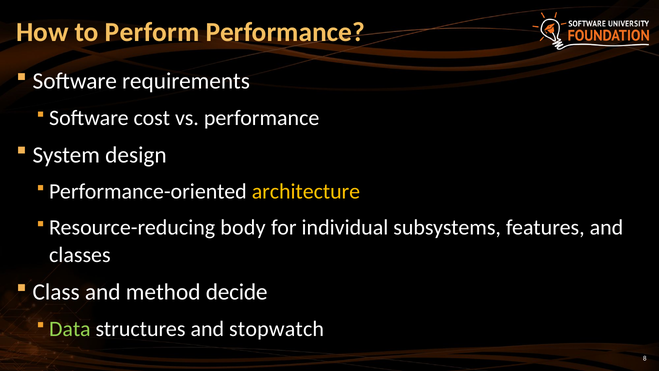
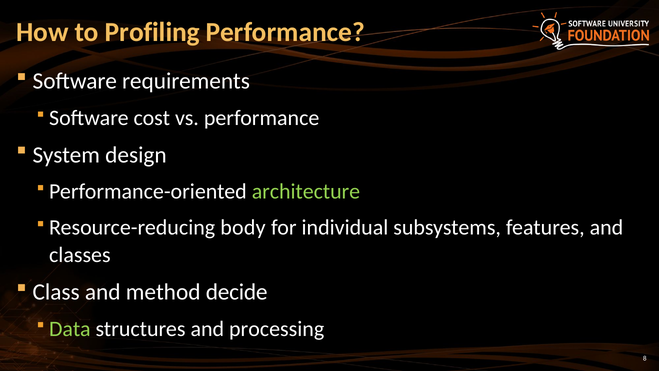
Perform: Perform -> Profiling (152, 32)
architecture colour: yellow -> light green (306, 191)
stopwatch: stopwatch -> processing (277, 329)
